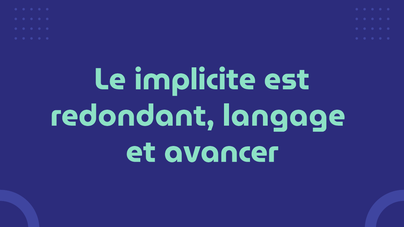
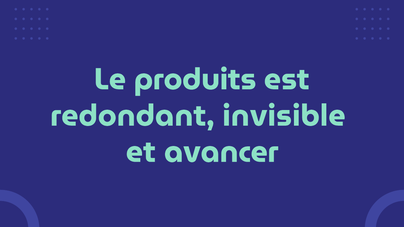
implicite: implicite -> produits (195, 79)
langage: langage -> invisible (284, 116)
